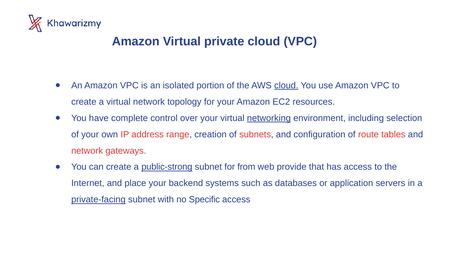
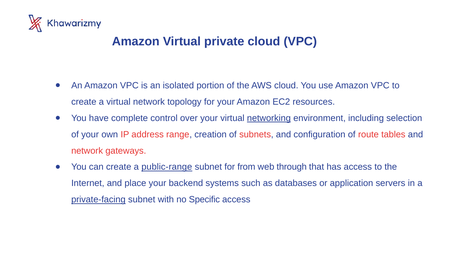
cloud underline: present -> none (286, 85)
public-strong: public-strong -> public-range (167, 167)
provide: provide -> through (292, 167)
